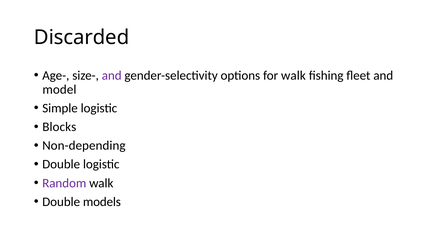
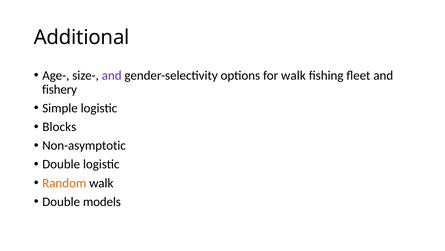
Discarded: Discarded -> Additional (82, 37)
model: model -> fishery (60, 89)
Non-depending: Non-depending -> Non-asymptotic (84, 145)
Random colour: purple -> orange (64, 183)
